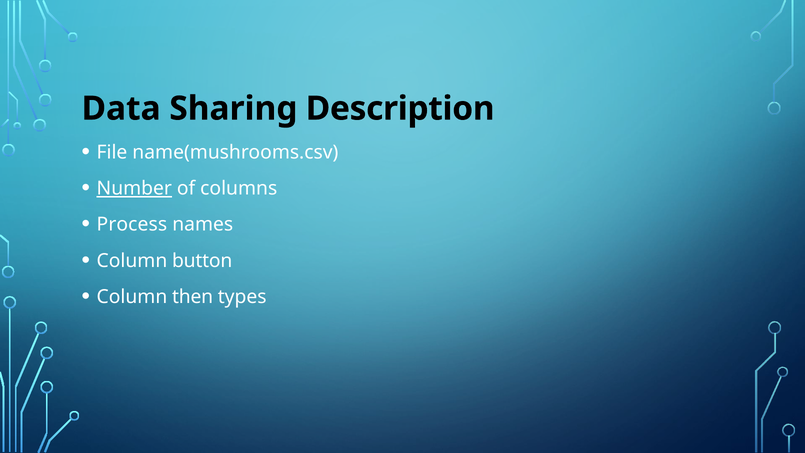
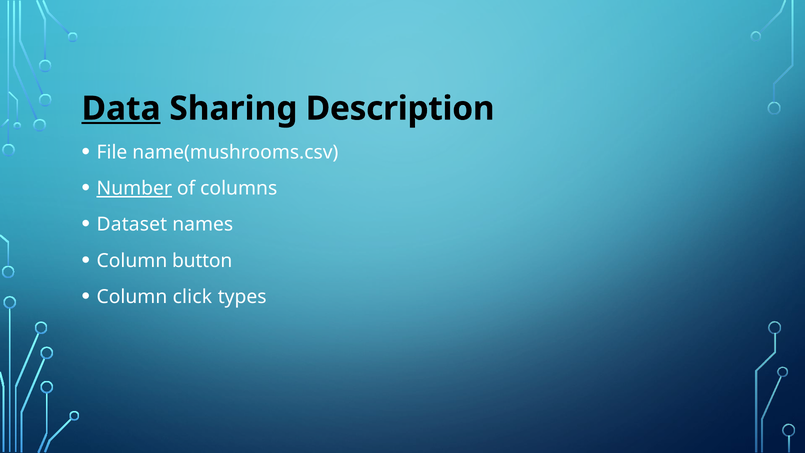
Data underline: none -> present (121, 109)
Process: Process -> Dataset (132, 224)
then: then -> click (192, 297)
